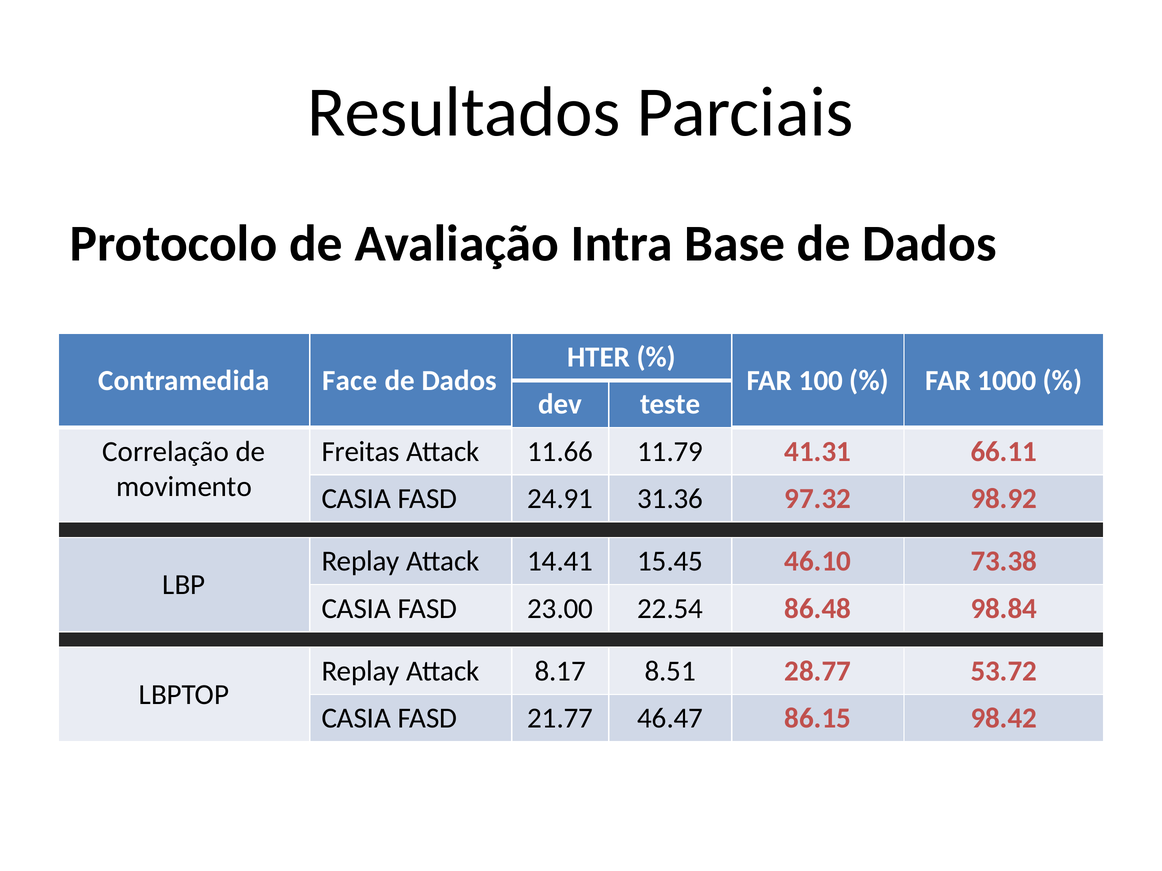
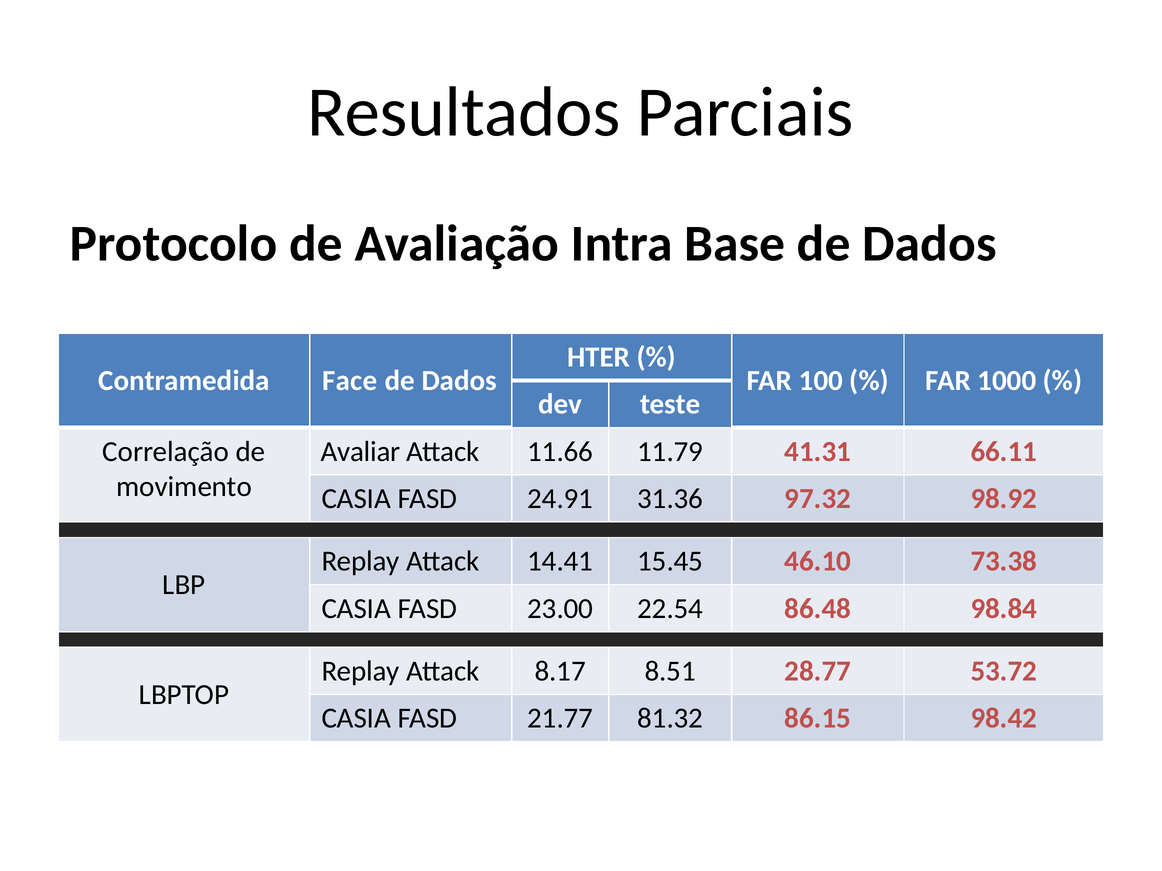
Freitas: Freitas -> Avaliar (361, 452)
46.47: 46.47 -> 81.32 (670, 719)
